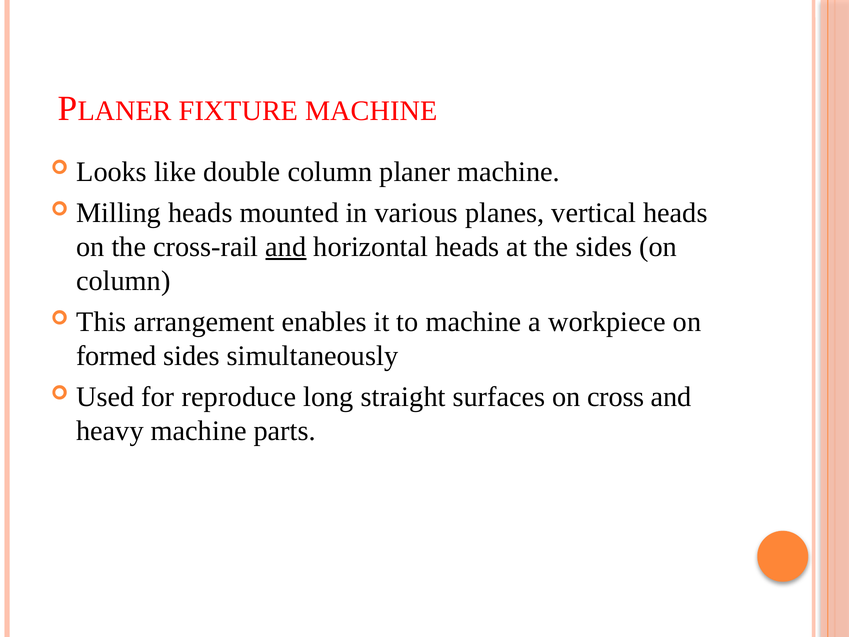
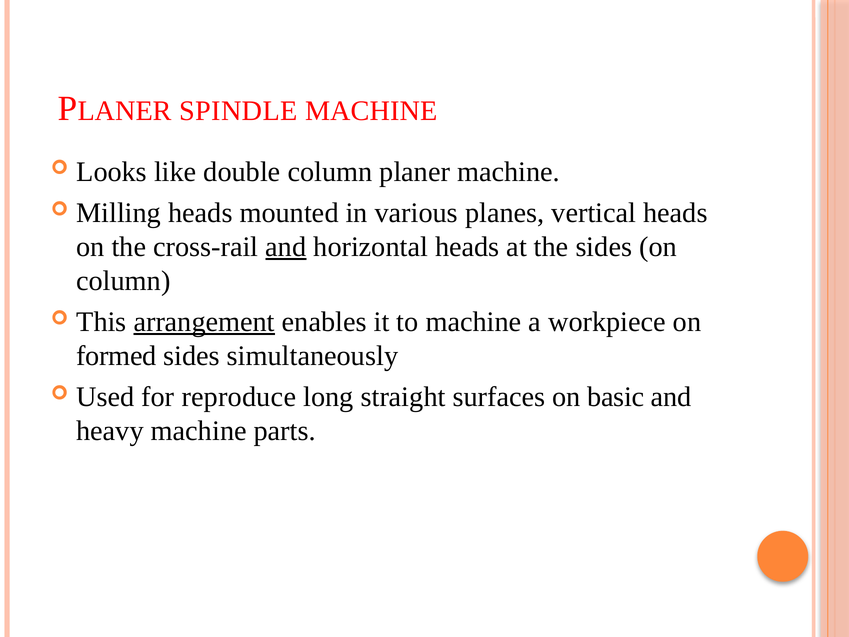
FIXTURE: FIXTURE -> SPINDLE (238, 111)
arrangement underline: none -> present (204, 322)
cross: cross -> basic (616, 397)
